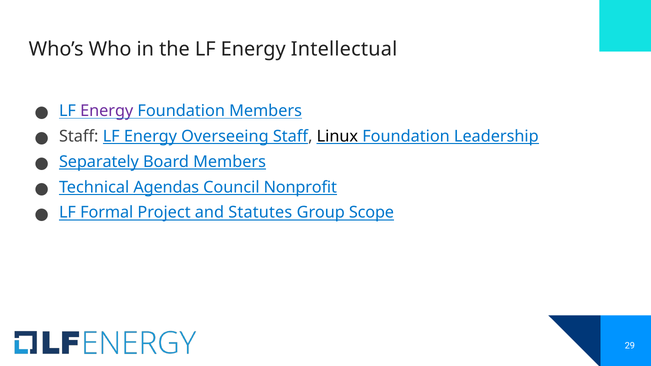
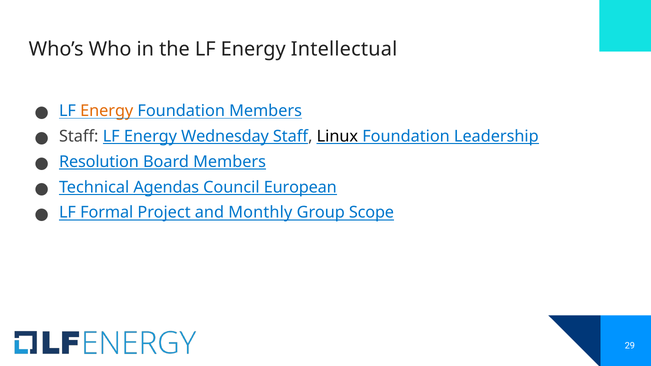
Energy colour: purple -> orange (107, 111)
Overseeing: Overseeing -> Wednesday (225, 136)
Separately: Separately -> Resolution (99, 162)
Nonprofit: Nonprofit -> European (300, 187)
Statutes: Statutes -> Monthly (260, 213)
